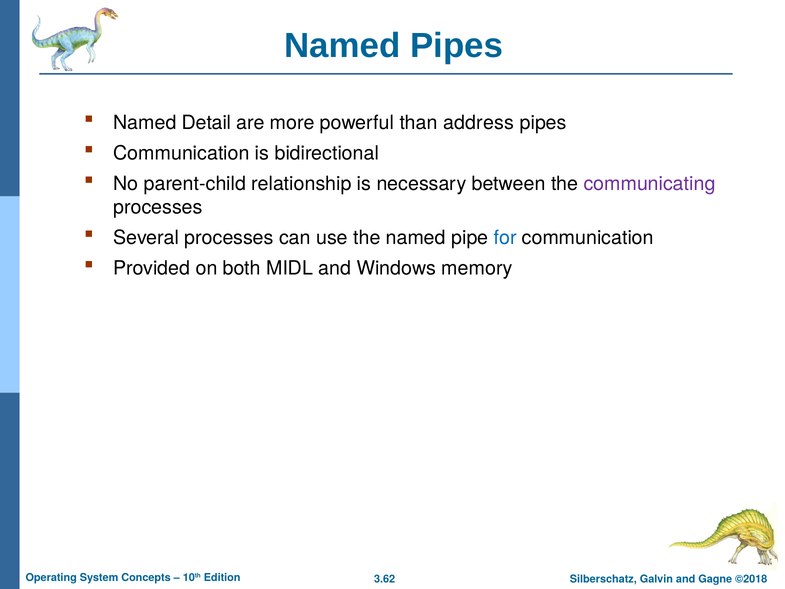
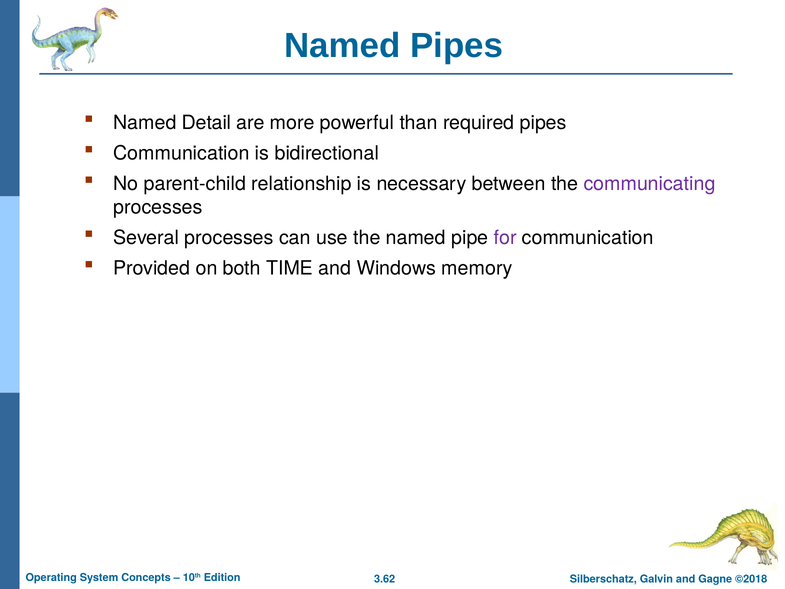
address: address -> required (479, 123)
for colour: blue -> purple (505, 238)
MIDL: MIDL -> TIME (290, 268)
